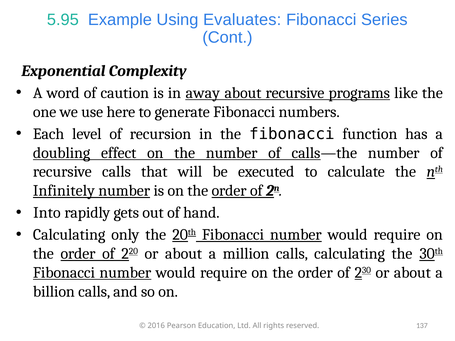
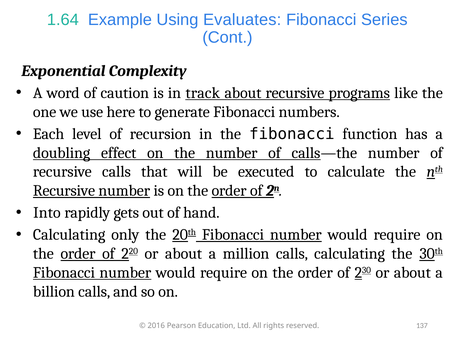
5.95: 5.95 -> 1.64 (63, 20)
away: away -> track (203, 93)
Infinitely: Infinitely -> Recursive (64, 191)
